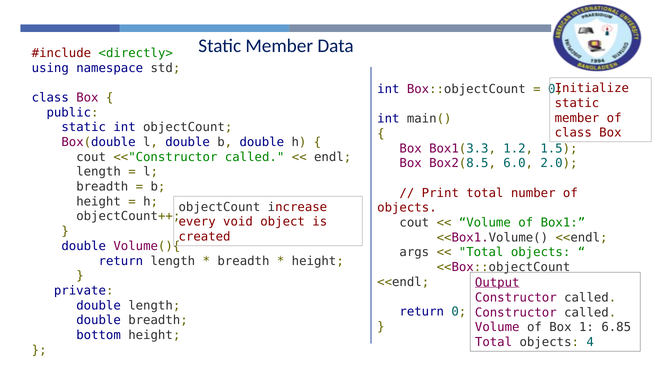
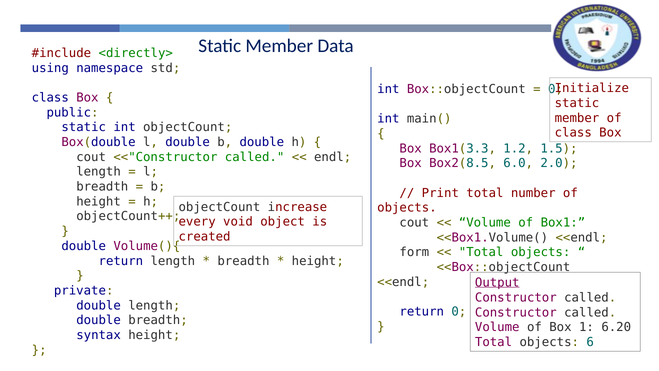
args: args -> form (414, 252)
6.85: 6.85 -> 6.20 (616, 327)
bottom: bottom -> syntax (99, 335)
4: 4 -> 6 (590, 342)
